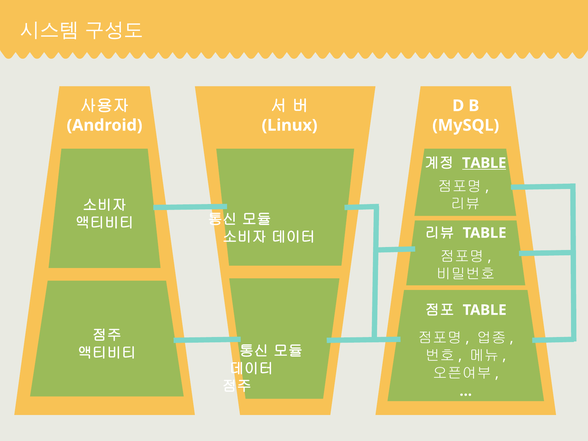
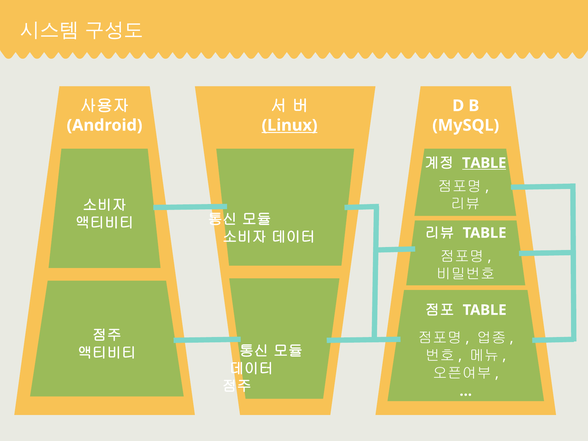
Linux underline: none -> present (290, 125)
